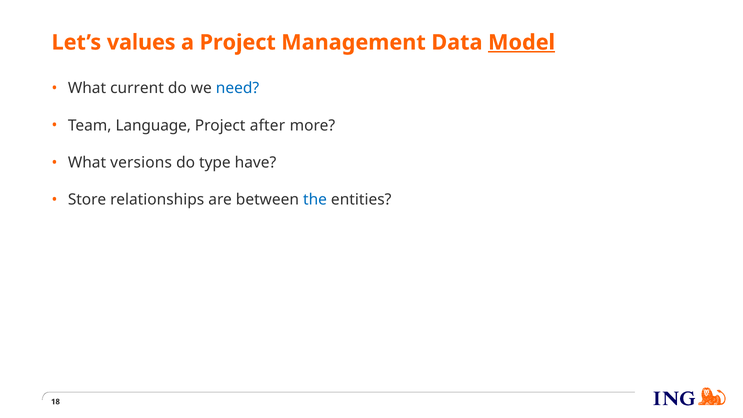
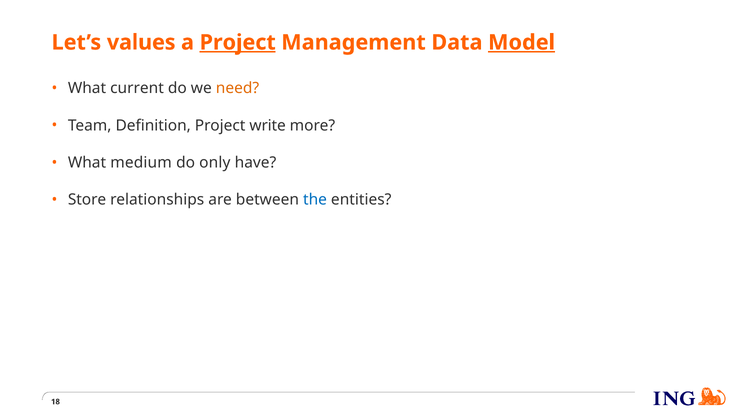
Project underline: none -> present (238, 42)
need colour: blue -> orange (238, 88)
Language: Language -> Definition (153, 125)
after: after -> write (268, 125)
versions: versions -> medium (141, 163)
type: type -> only (215, 163)
